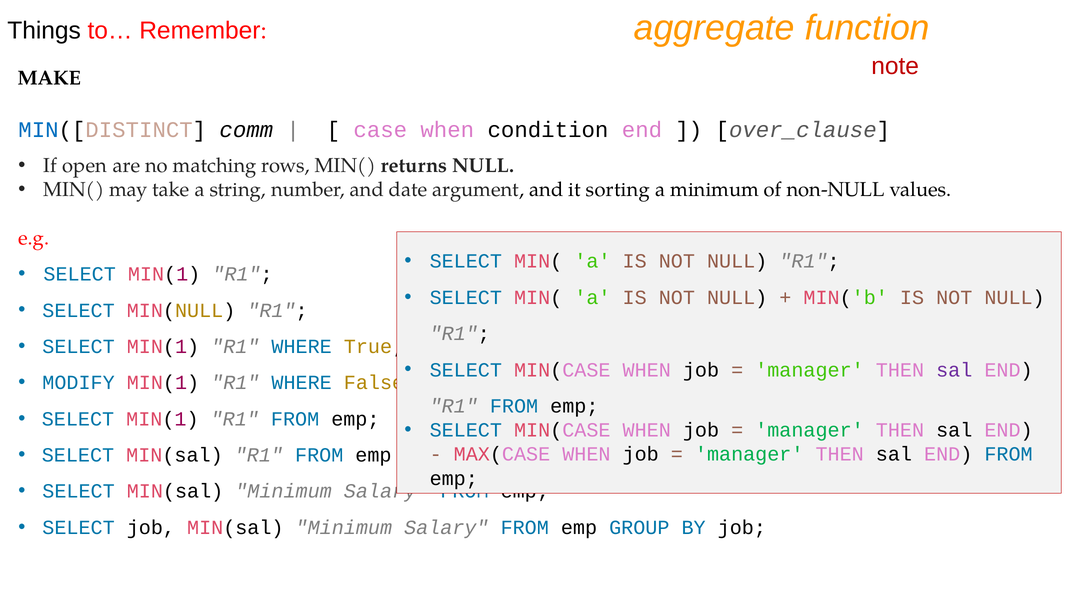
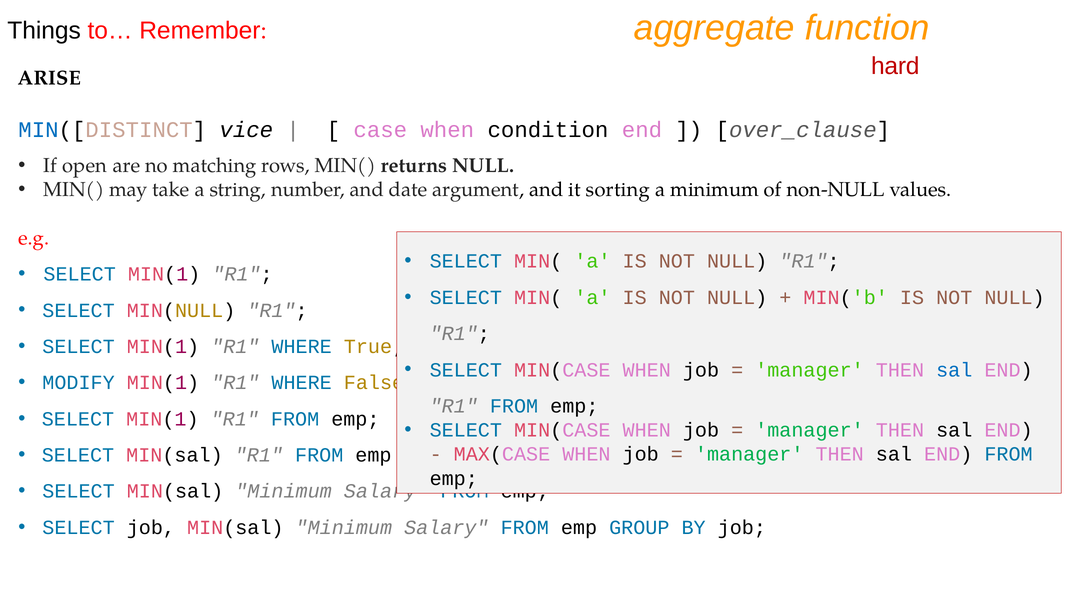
note: note -> hard (895, 66)
MAKE: MAKE -> ARISE (49, 78)
comm: comm -> vice (246, 130)
sal colour: purple -> blue (954, 370)
